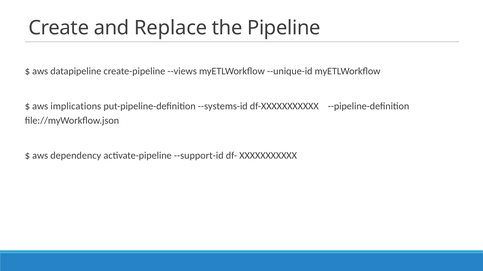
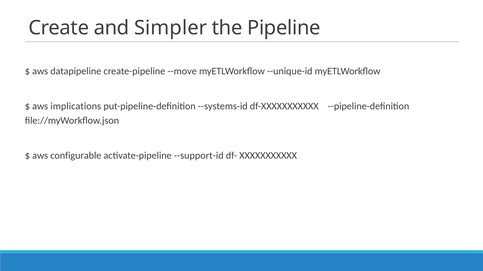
Replace: Replace -> Simpler (171, 28)
--views: --views -> --move (182, 71)
dependency: dependency -> configurable (76, 156)
